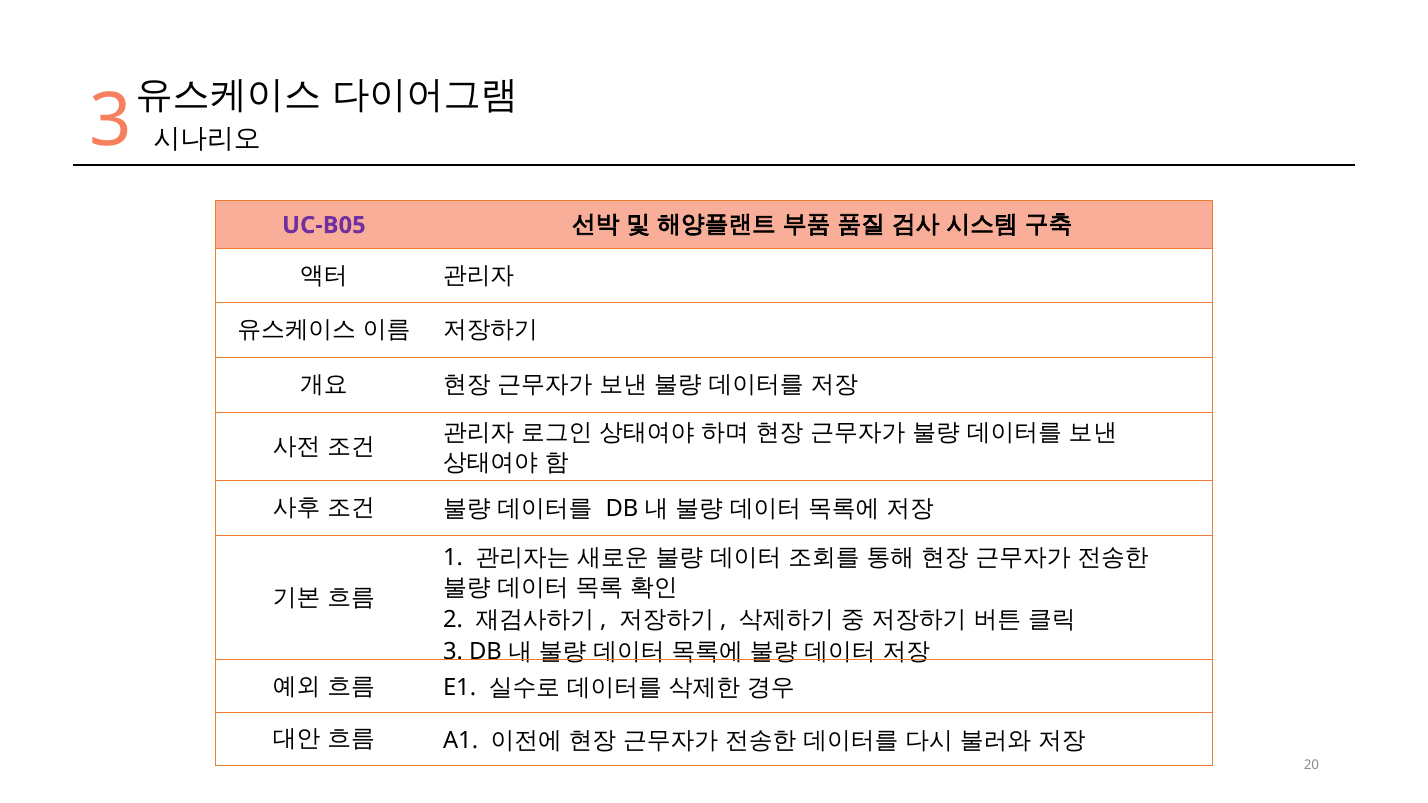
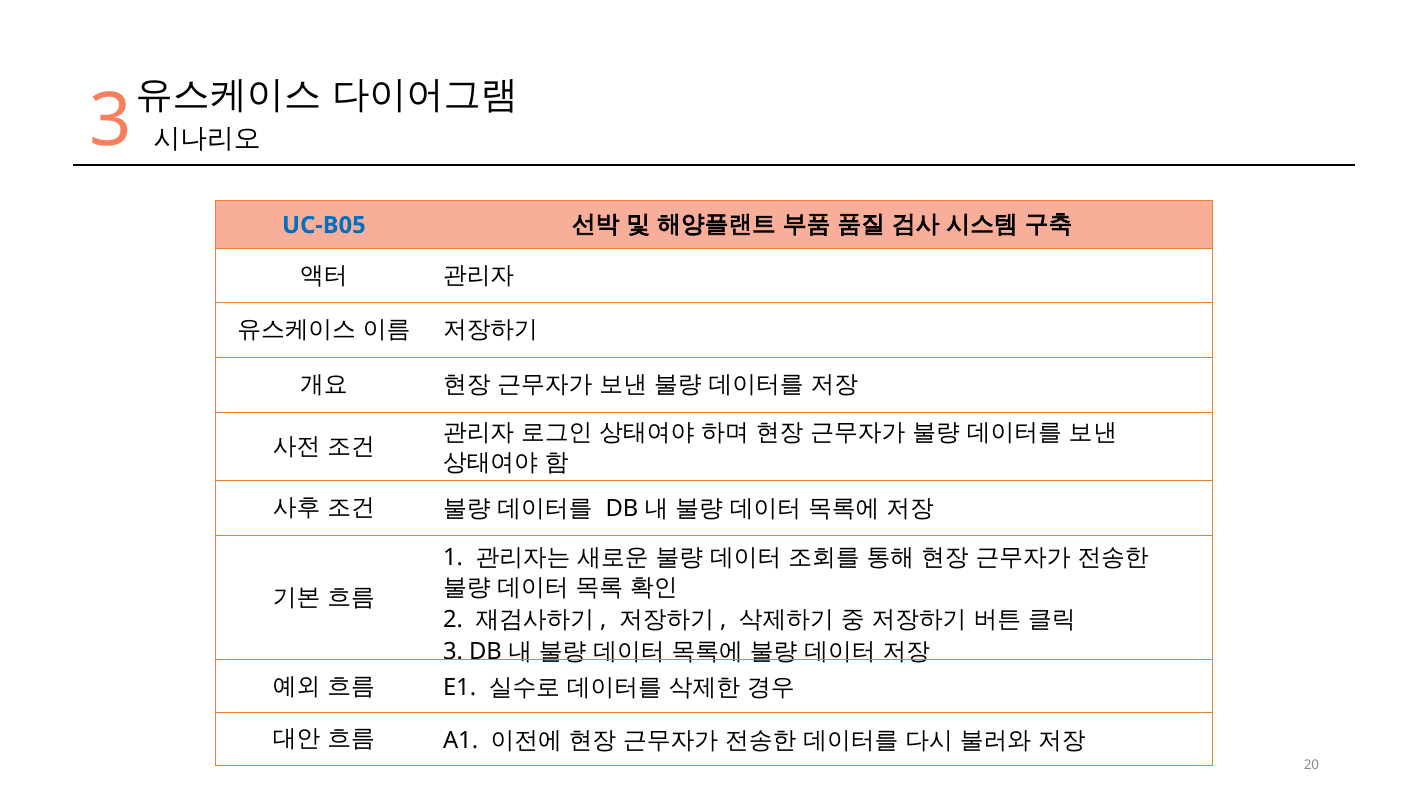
UC-B05 colour: purple -> blue (324, 225)
